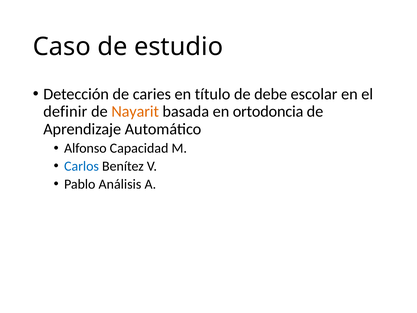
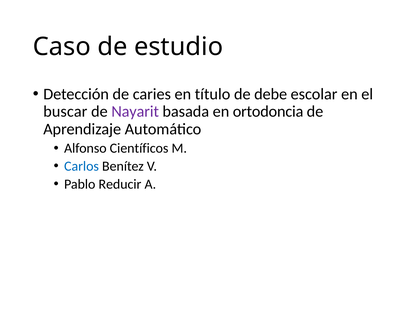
definir: definir -> buscar (65, 112)
Nayarit colour: orange -> purple (135, 112)
Capacidad: Capacidad -> Científicos (139, 148)
Análisis: Análisis -> Reducir (120, 184)
